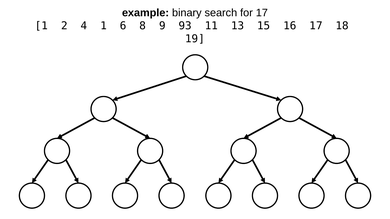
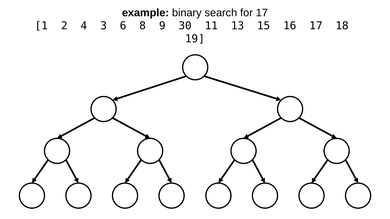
4 1: 1 -> 3 (104, 26)
93: 93 -> 30 (185, 26)
